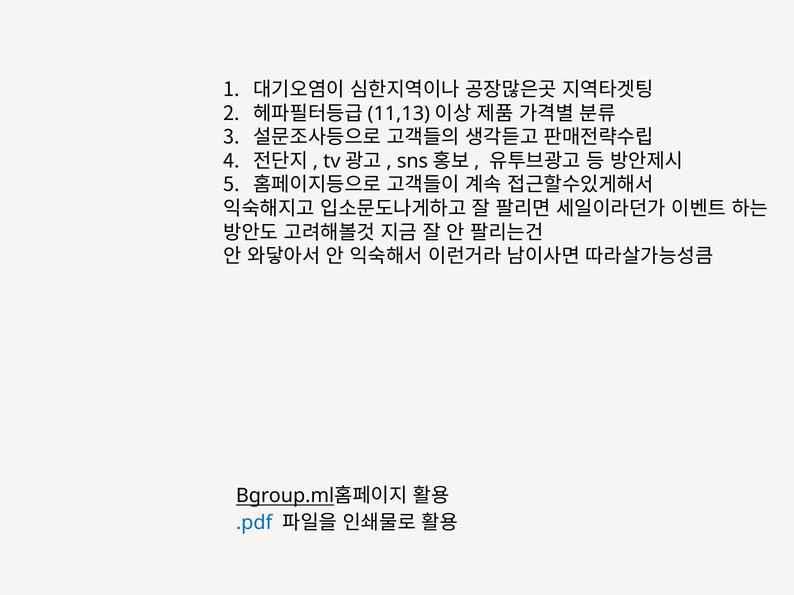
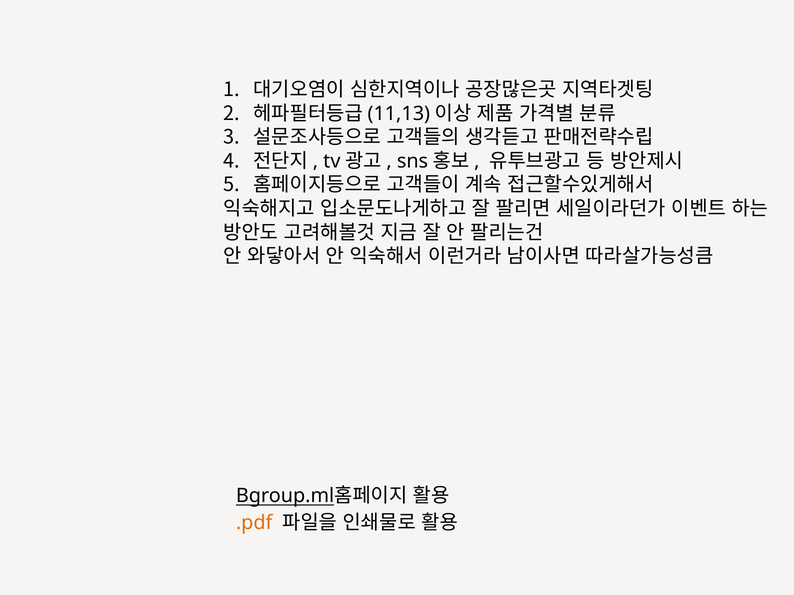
.pdf colour: blue -> orange (254, 523)
